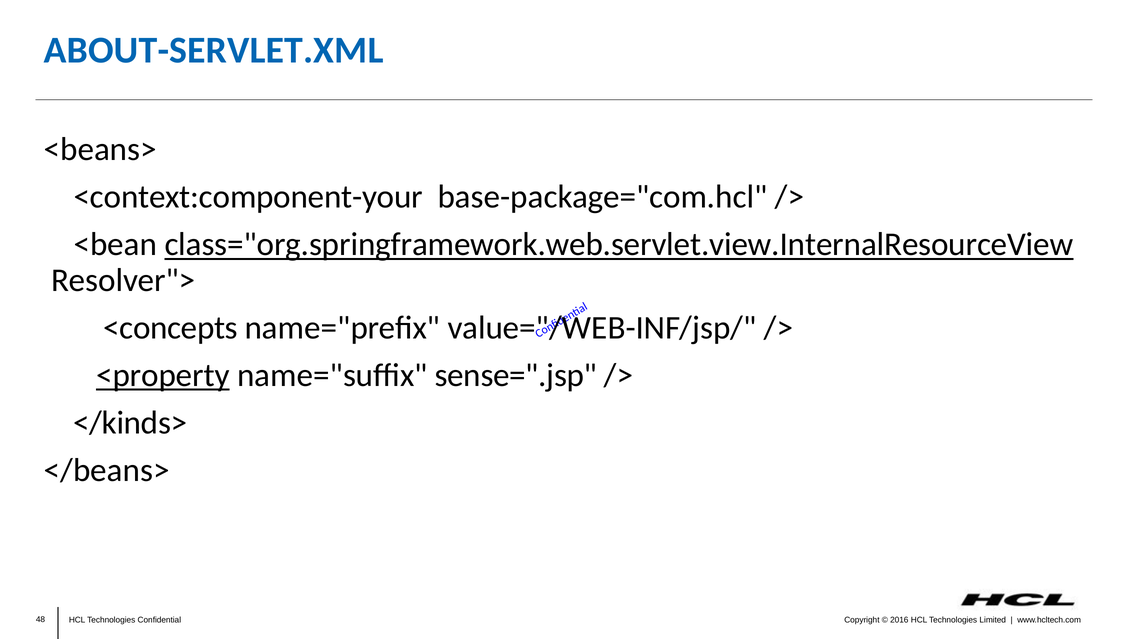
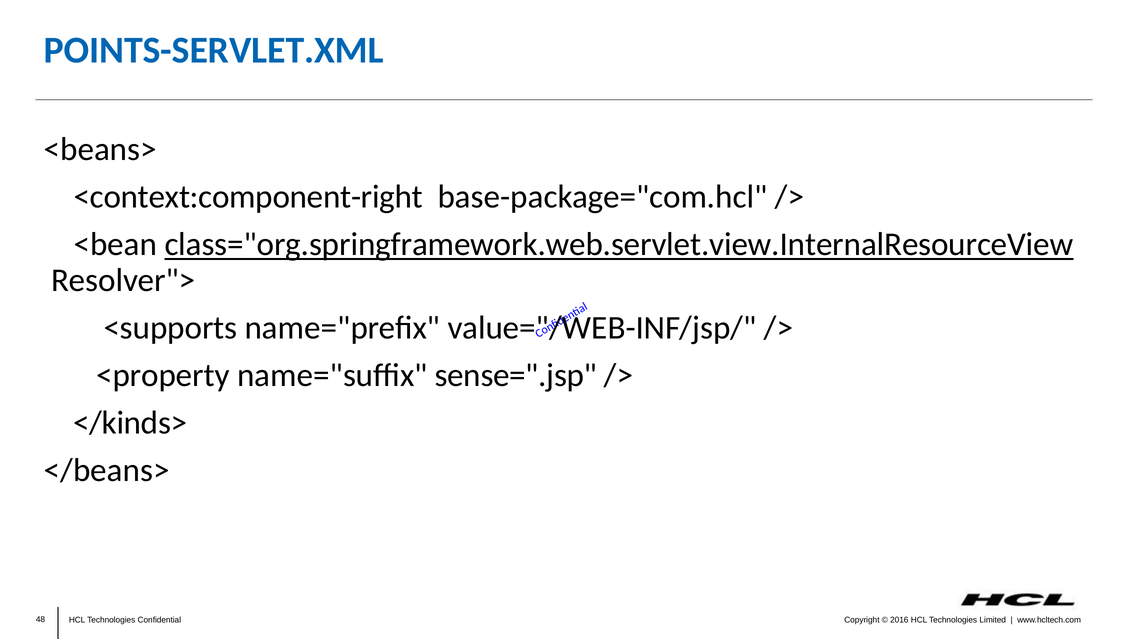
ABOUT-SERVLET.XML: ABOUT-SERVLET.XML -> POINTS-SERVLET.XML (214, 50)
<context:component-your: <context:component-your -> <context:component-right (248, 197)
<concepts: <concepts -> <supports (170, 328)
<property underline: present -> none (163, 375)
